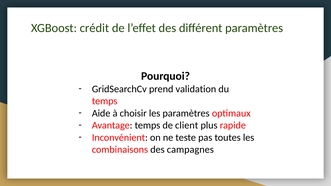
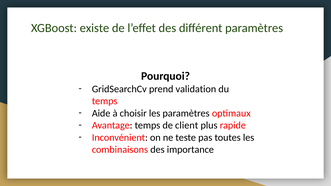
crédit: crédit -> existe (94, 28)
campagnes: campagnes -> importance (190, 150)
